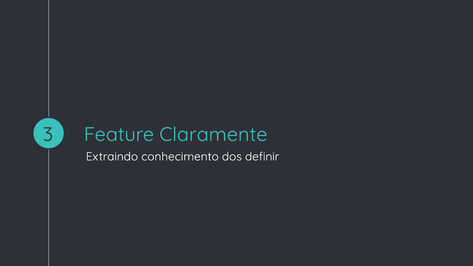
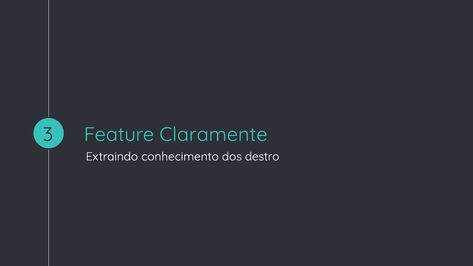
definir: definir -> destro (262, 157)
